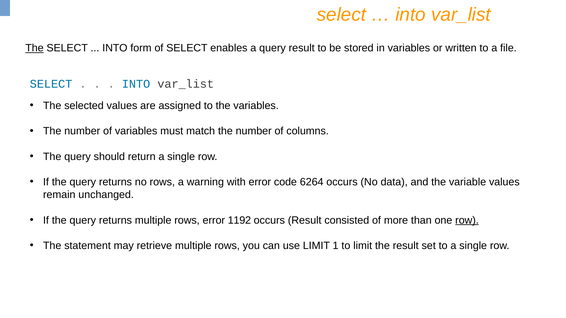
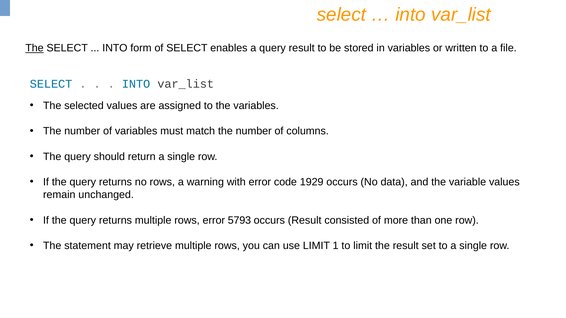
6264: 6264 -> 1929 (312, 182)
1192: 1192 -> 5793 (239, 220)
row underline: present -> none (467, 220)
